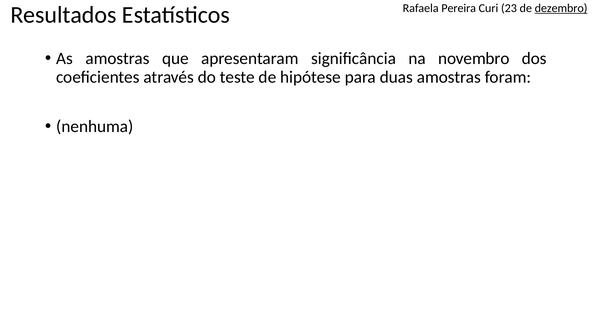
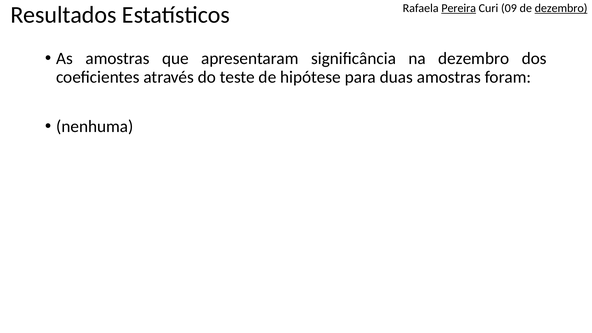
Pereira underline: none -> present (459, 8)
23: 23 -> 09 (509, 8)
na novembro: novembro -> dezembro (474, 58)
